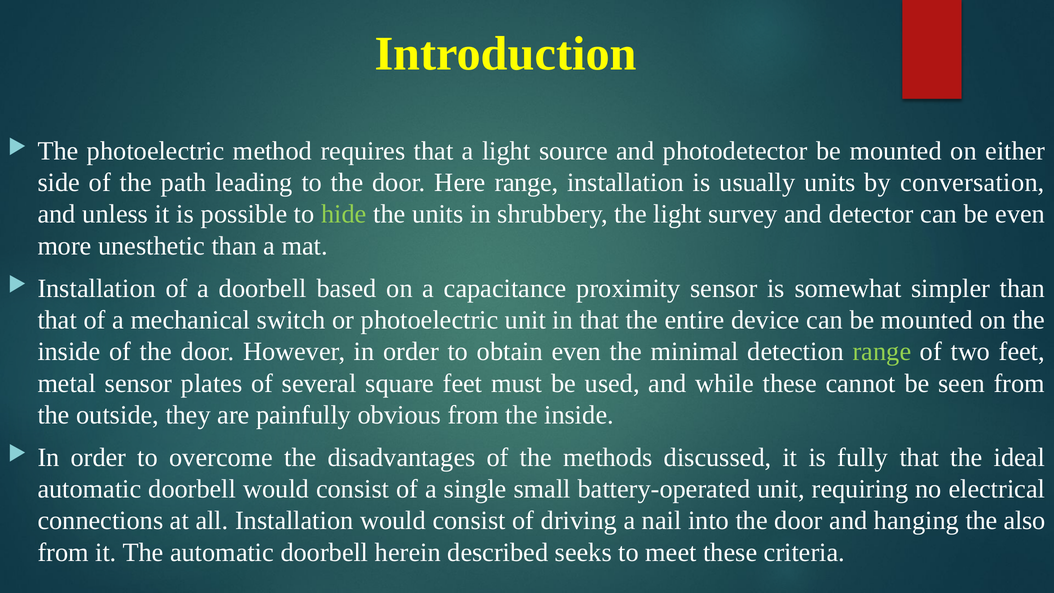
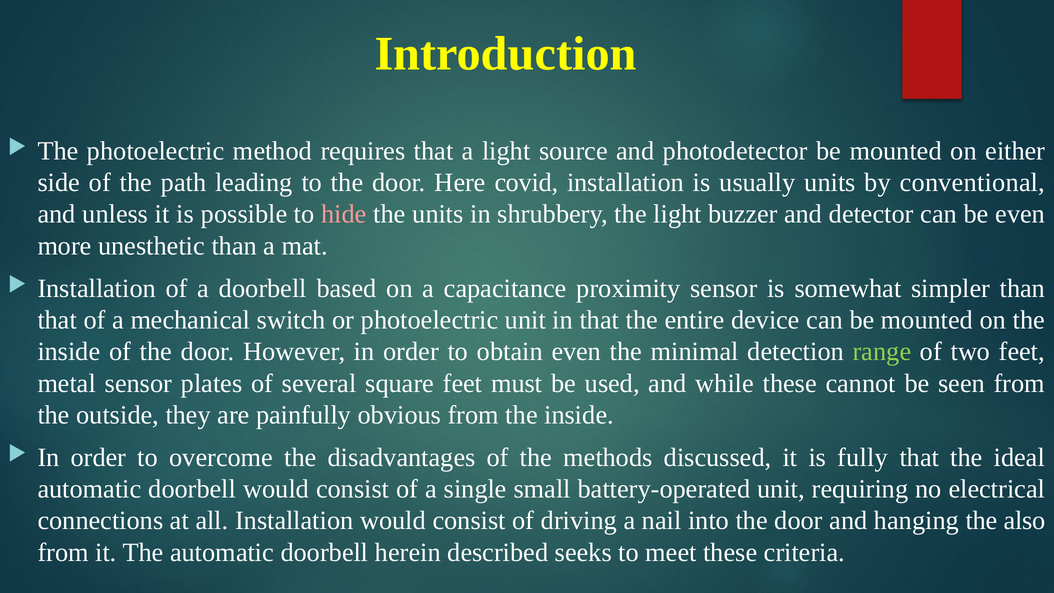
Here range: range -> covid (526, 183)
conversation: conversation -> conventional (972, 183)
hide colour: light green -> pink (344, 214)
survey: survey -> buzzer (743, 214)
